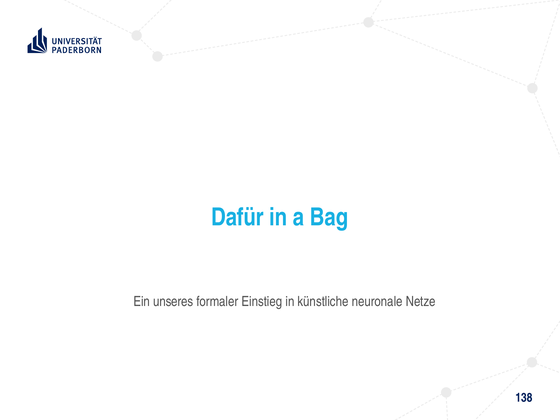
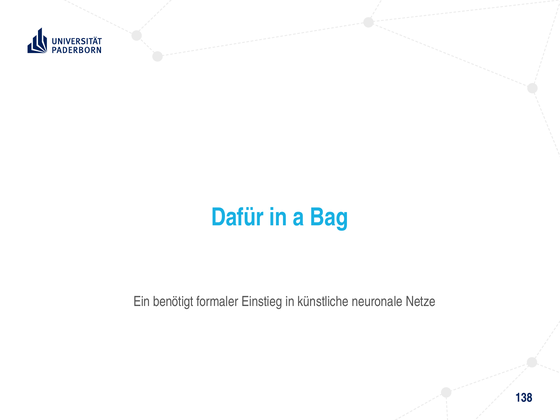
unseres: unseres -> benötigt (173, 301)
